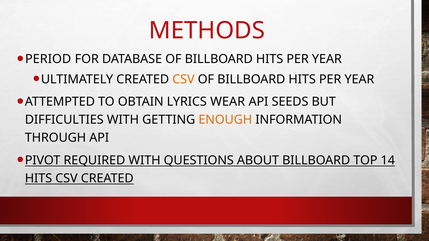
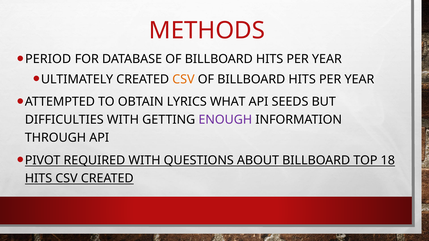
WEAR: WEAR -> WHAT (228, 102)
ENOUGH colour: orange -> purple (225, 120)
14: 14 -> 18 (388, 160)
